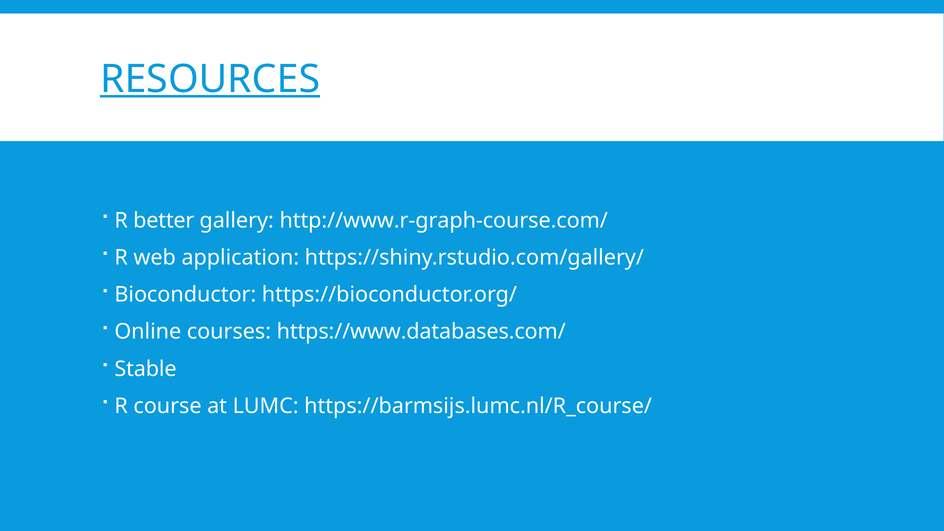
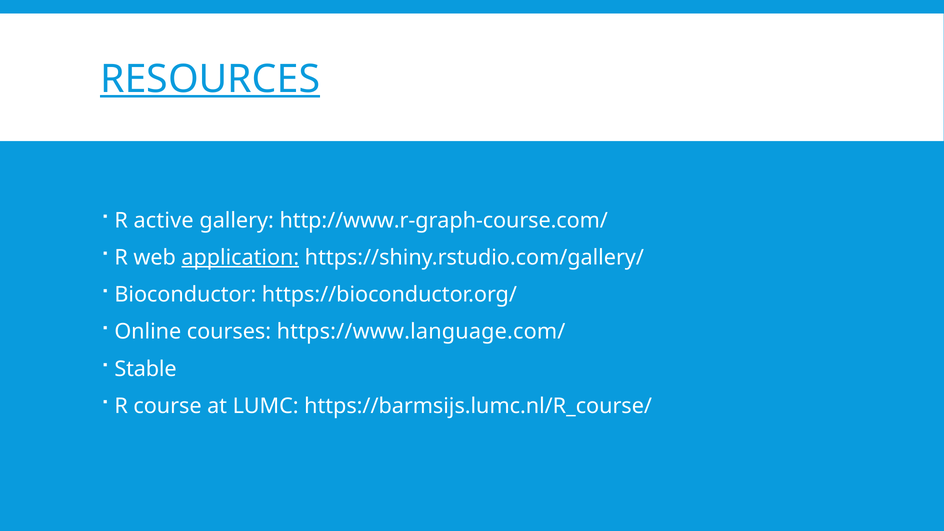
better: better -> active (164, 220)
application underline: none -> present (240, 258)
https://www.databases.com/: https://www.databases.com/ -> https://www.language.com/ (421, 332)
